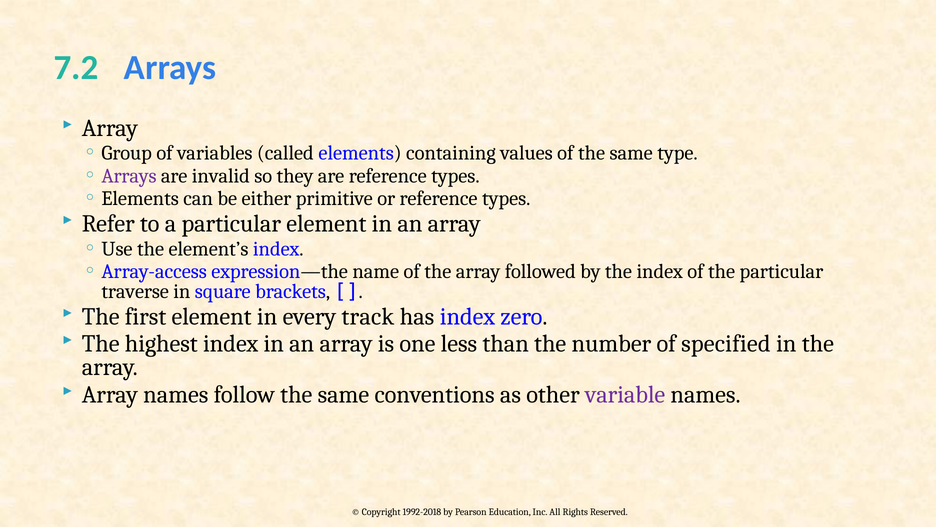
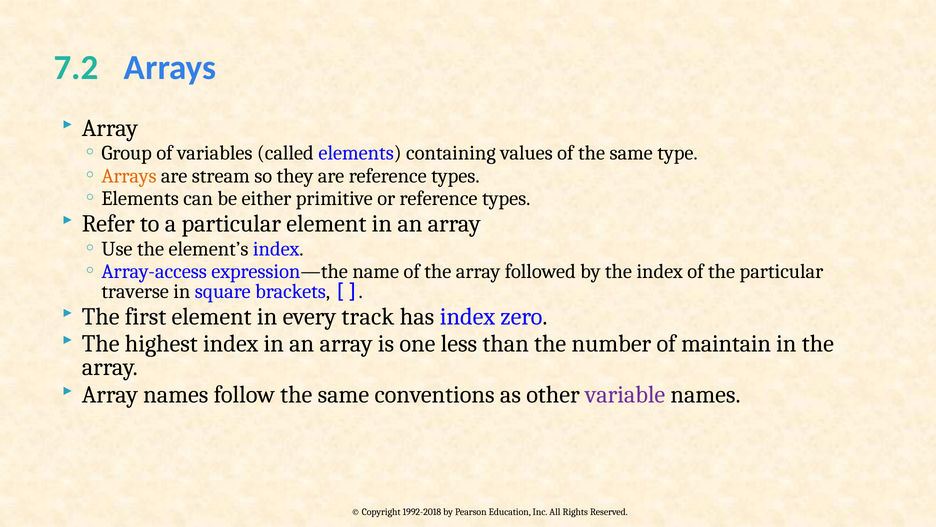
Arrays colour: purple -> orange (129, 176)
invalid: invalid -> stream (221, 176)
specified: specified -> maintain (726, 344)
